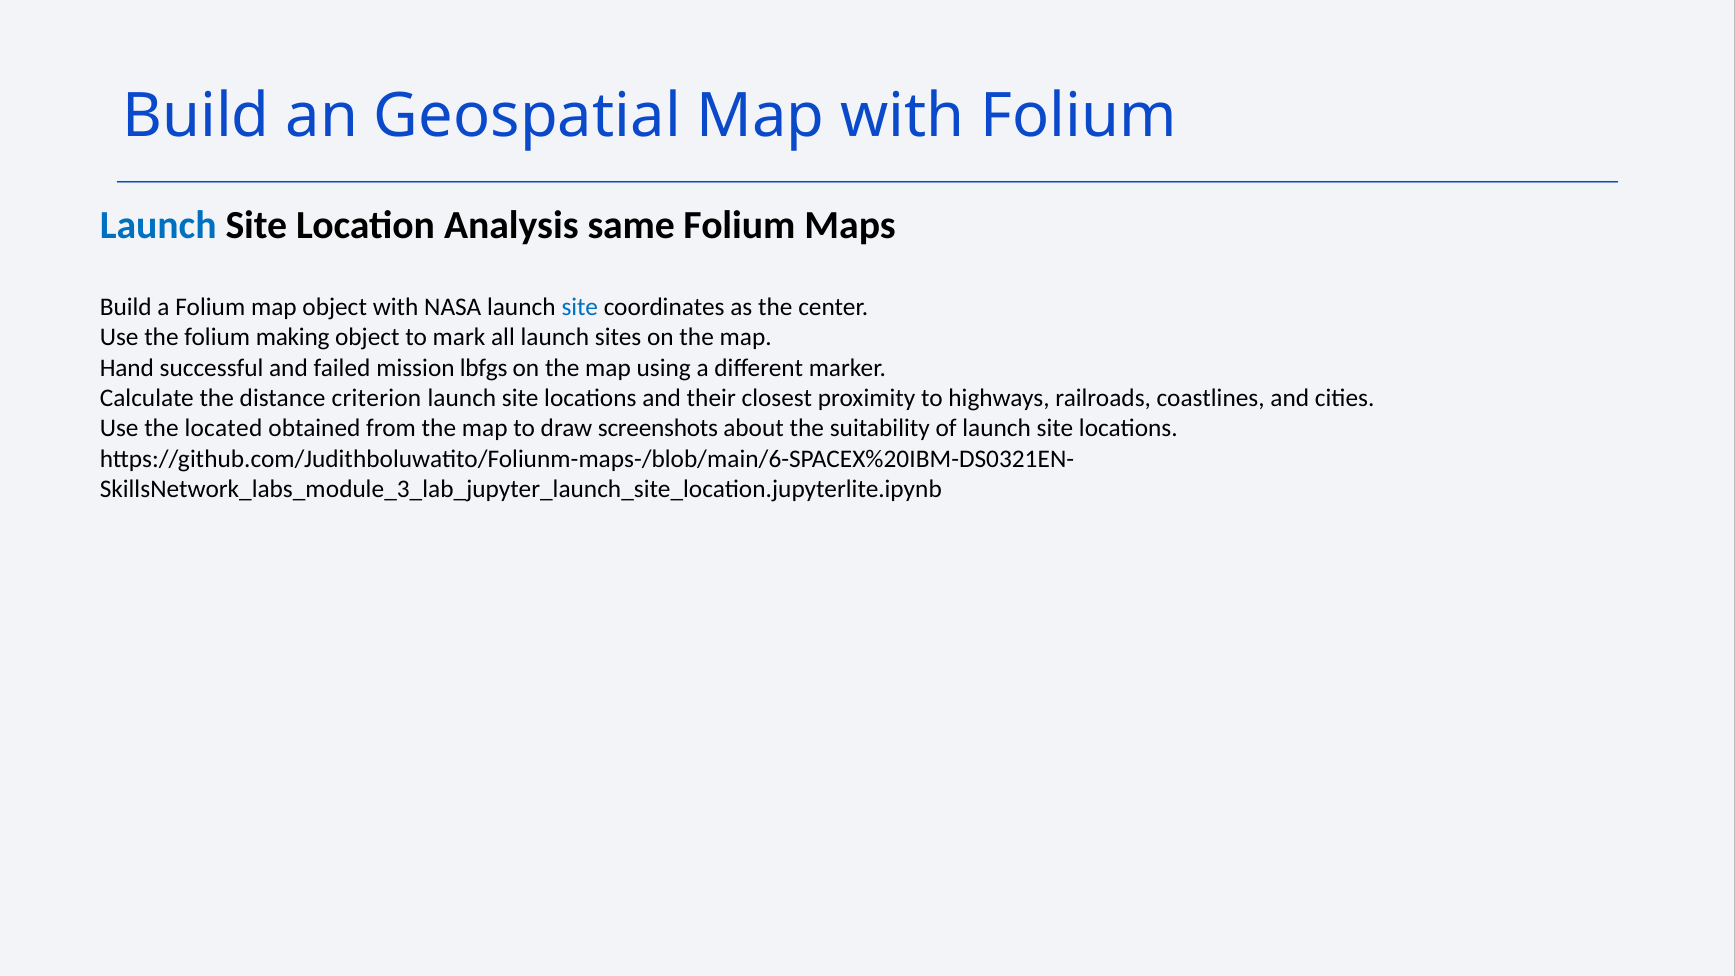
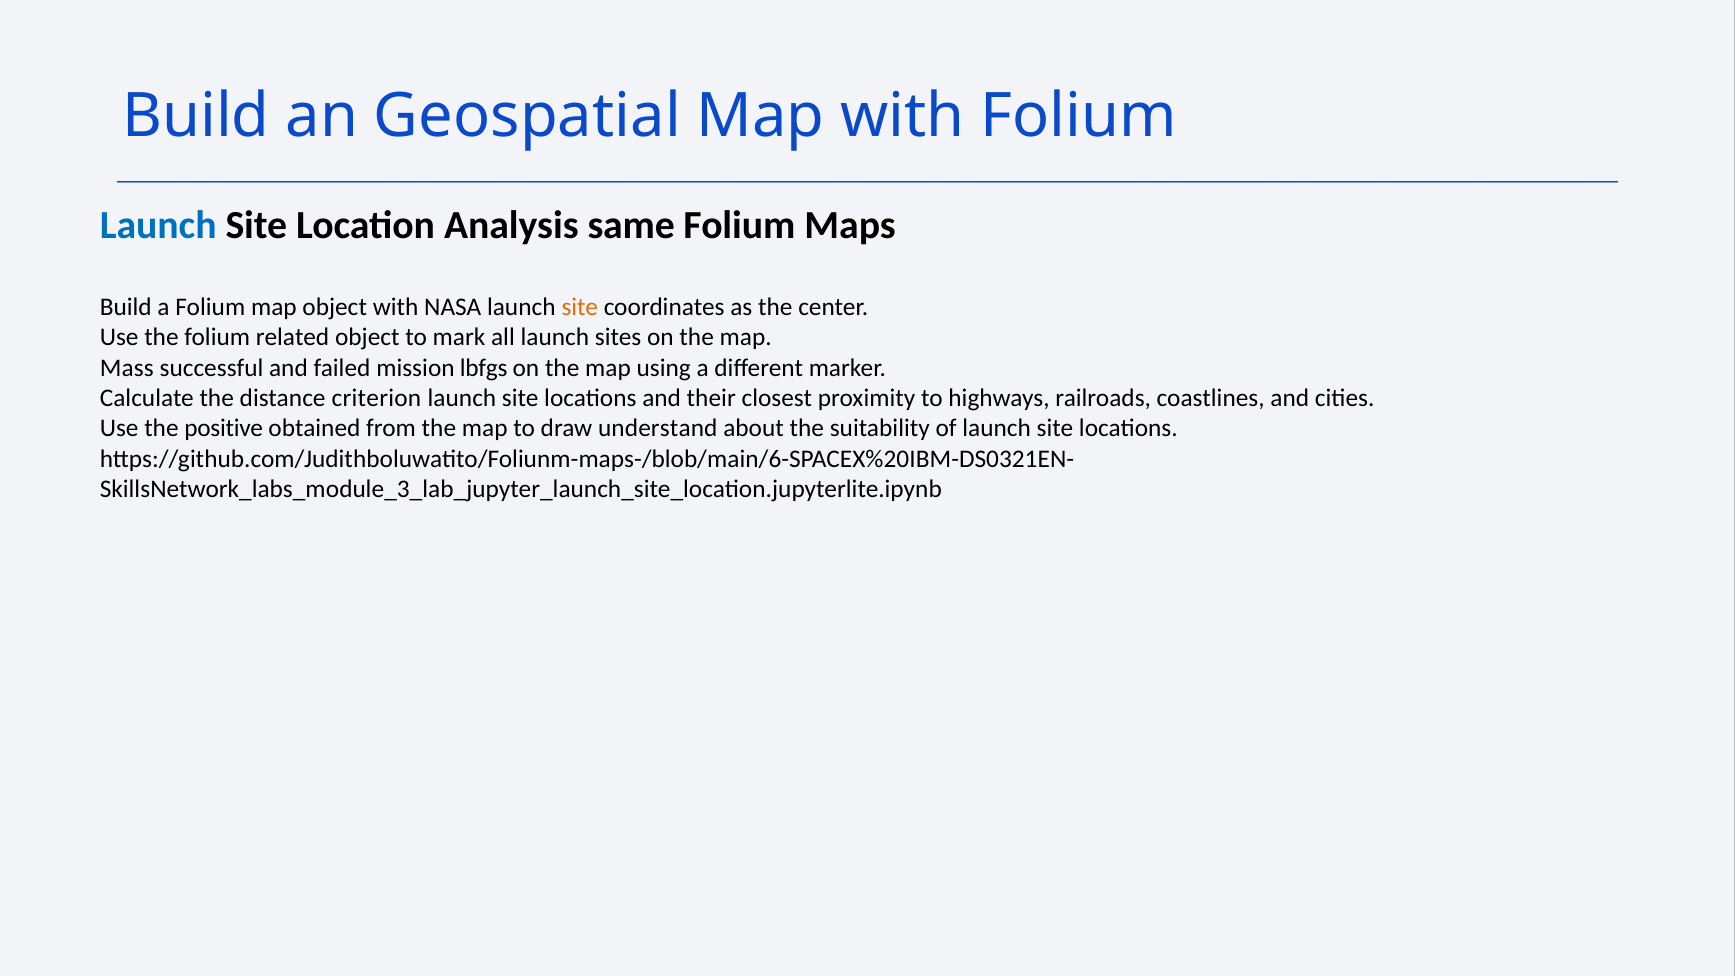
site colour: blue -> orange (580, 307)
making: making -> related (293, 337)
Hand: Hand -> Mass (127, 368)
located: located -> positive (224, 429)
screenshots: screenshots -> understand (658, 429)
